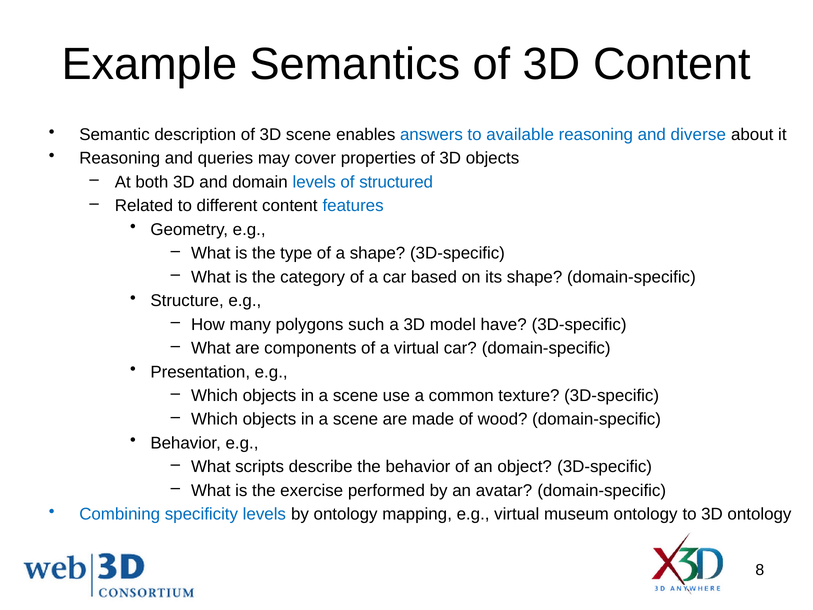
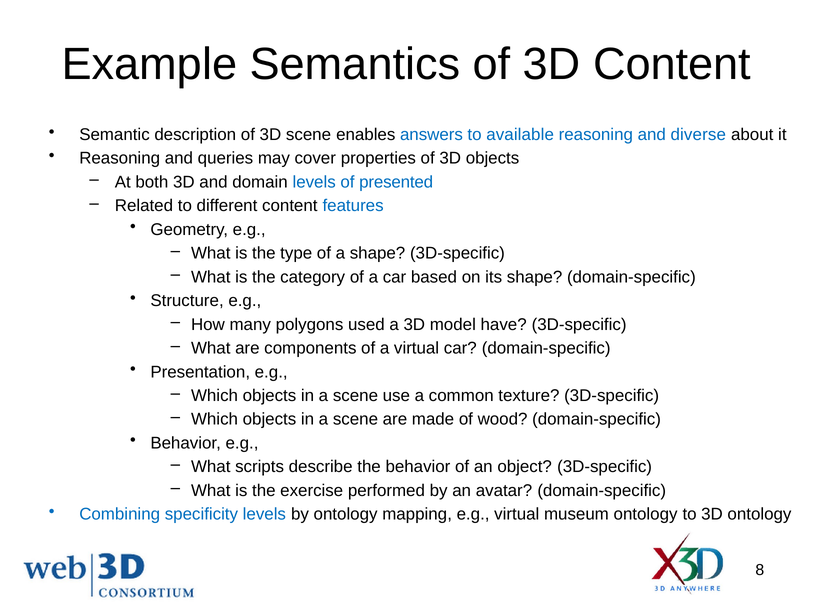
structured: structured -> presented (396, 182)
such: such -> used (366, 324)
